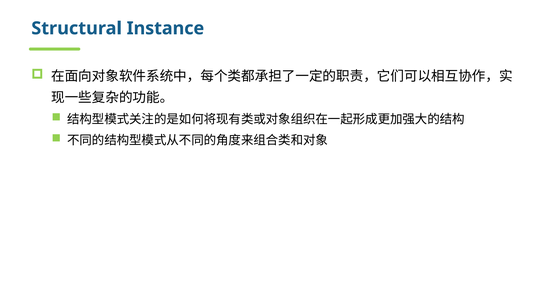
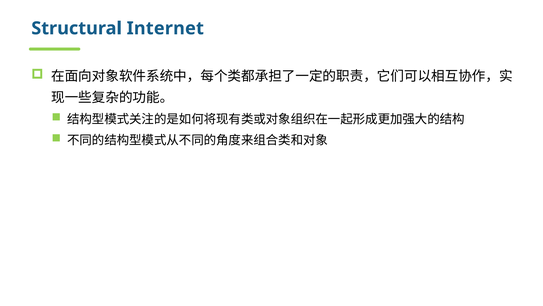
Instance: Instance -> Internet (165, 28)
